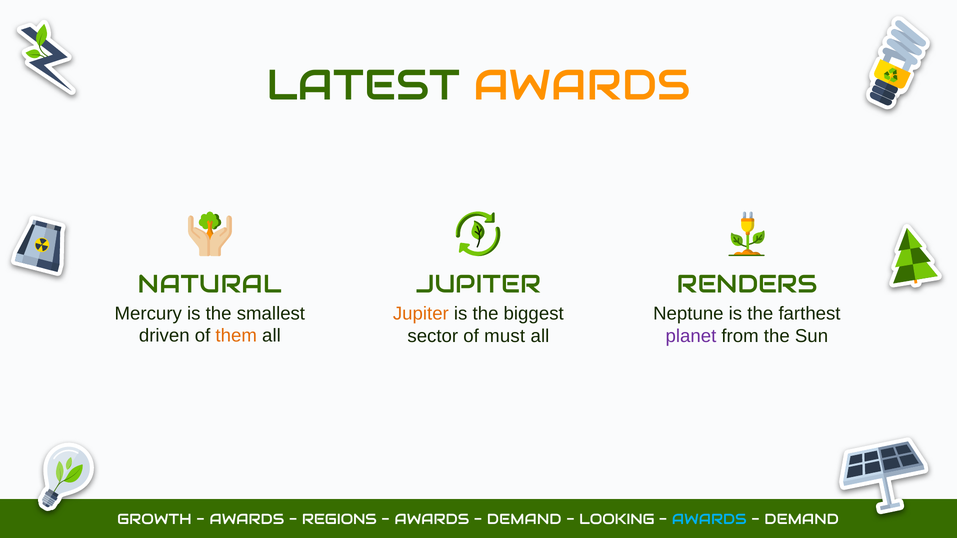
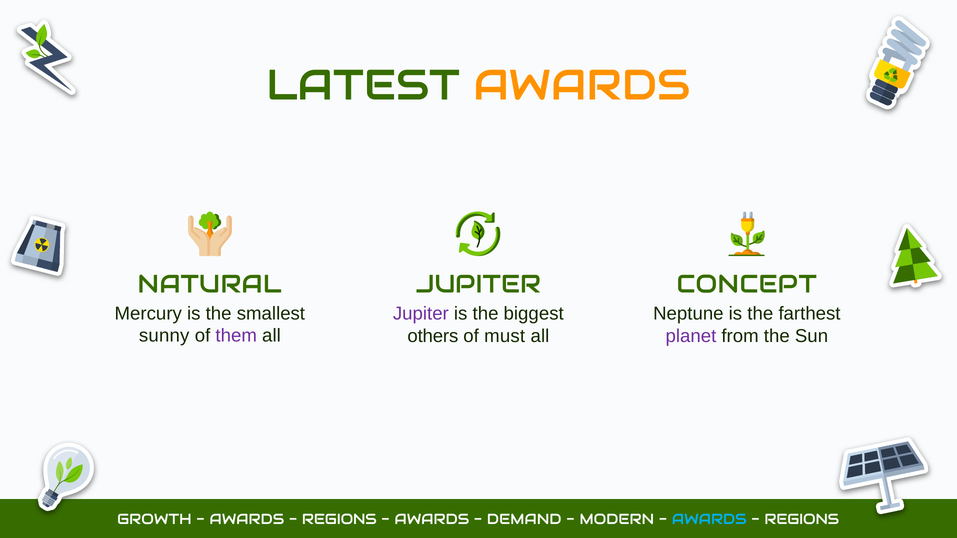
RENDERS: RENDERS -> CONCEPT (747, 285)
Jupiter colour: orange -> purple (421, 314)
driven: driven -> sunny (164, 336)
them colour: orange -> purple (236, 336)
sector: sector -> others (433, 336)
LOOKING: LOOKING -> MODERN (617, 520)
DEMAND: DEMAND -> REGIONS (802, 520)
